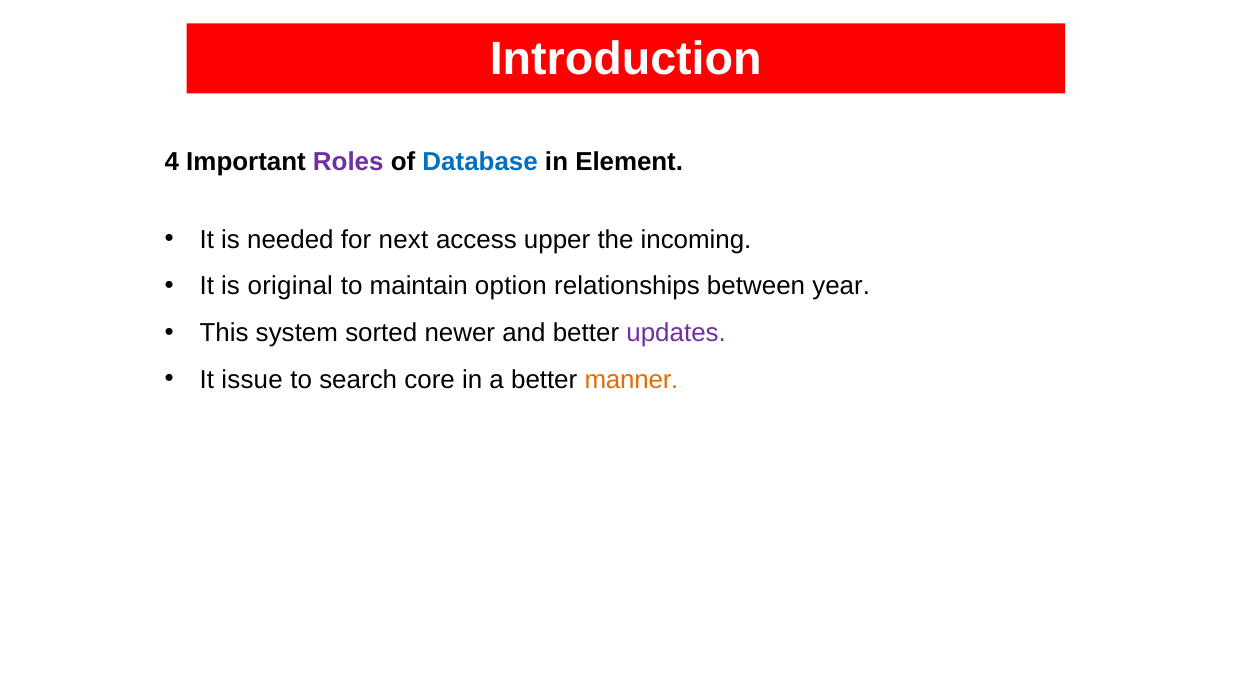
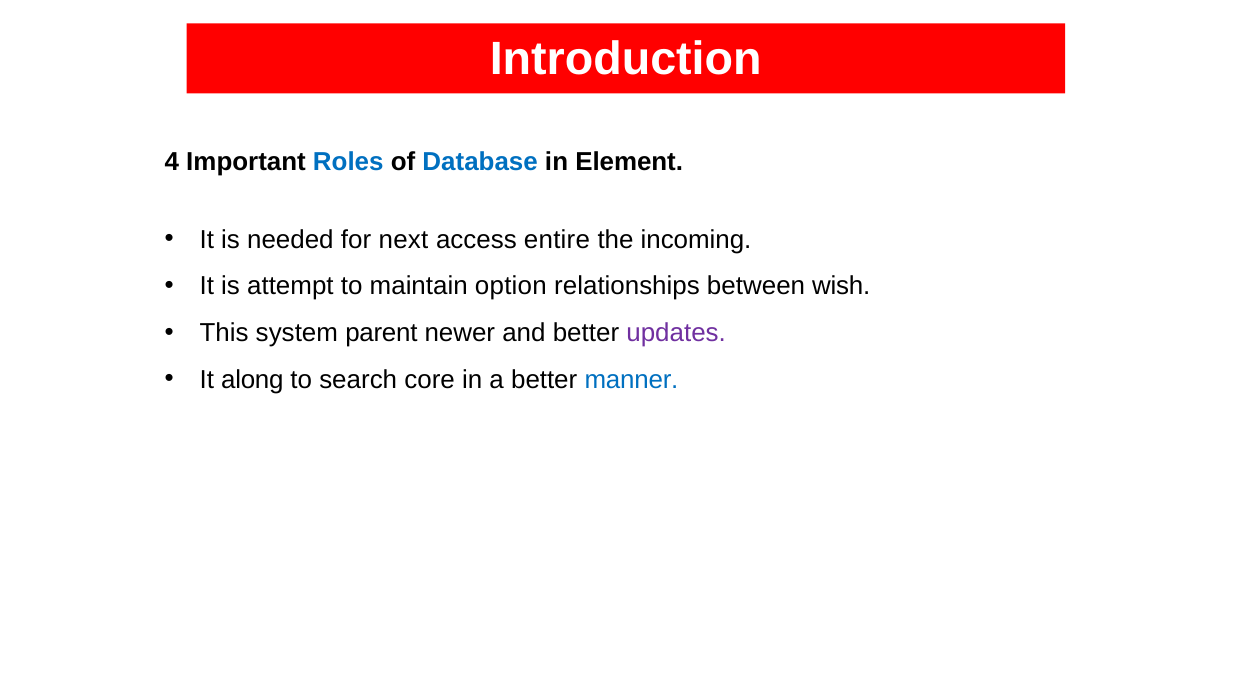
Roles colour: purple -> blue (348, 162)
upper: upper -> entire (557, 240)
original: original -> attempt (290, 286)
year: year -> wish (841, 286)
sorted: sorted -> parent (381, 333)
issue: issue -> along (252, 380)
manner colour: orange -> blue (631, 380)
